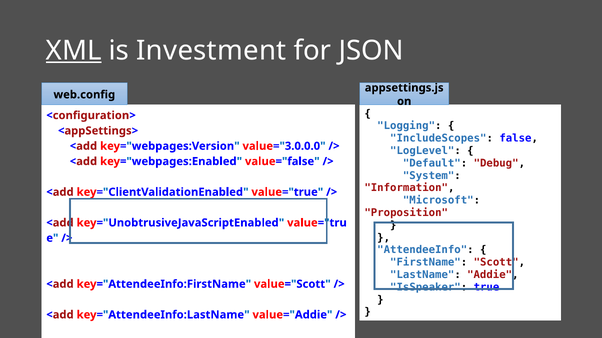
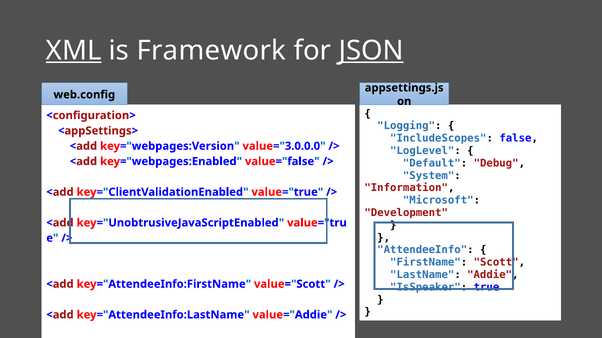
Investment: Investment -> Framework (211, 51)
JSON underline: none -> present (371, 51)
Proposition: Proposition -> Development (406, 213)
